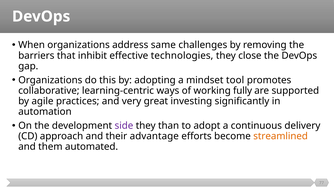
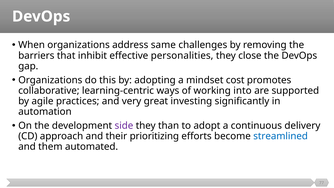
technologies: technologies -> personalities (182, 56)
tool: tool -> cost (235, 80)
fully: fully -> into (242, 91)
advantage: advantage -> prioritizing (154, 136)
streamlined colour: orange -> blue (281, 136)
